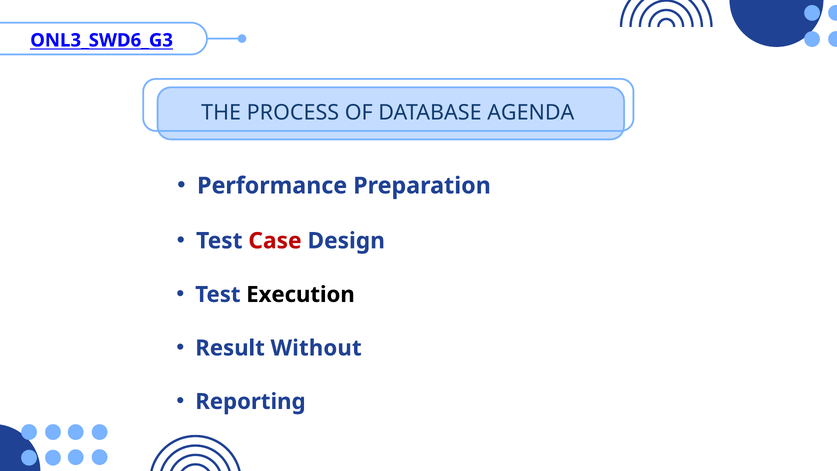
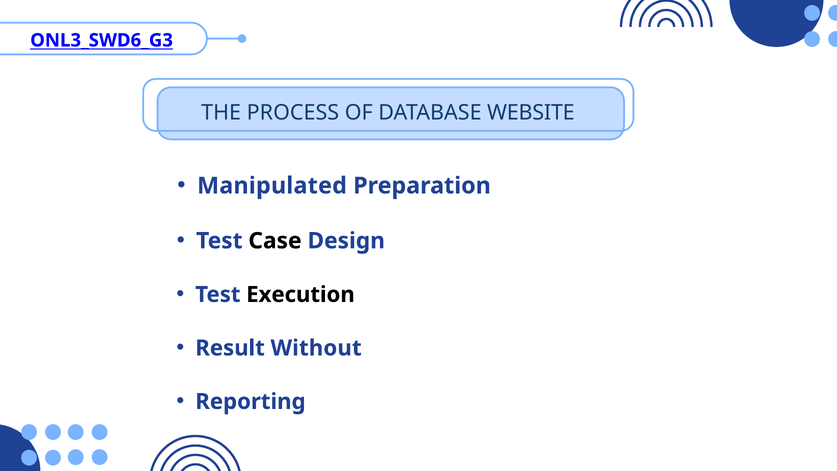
AGENDA: AGENDA -> WEBSITE (531, 113)
Performance: Performance -> Manipulated (272, 186)
Case colour: red -> black (275, 241)
